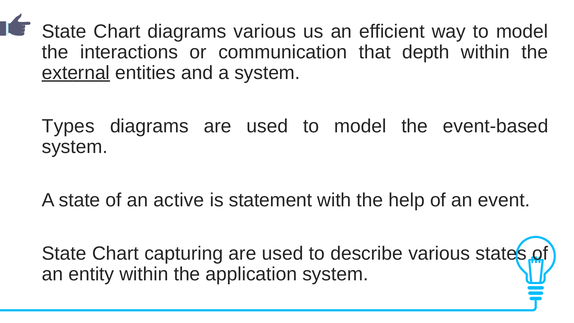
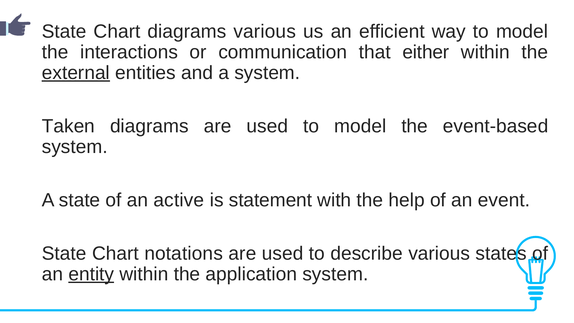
depth: depth -> either (426, 52)
Types: Types -> Taken (68, 126)
capturing: capturing -> notations (184, 253)
entity underline: none -> present (91, 274)
